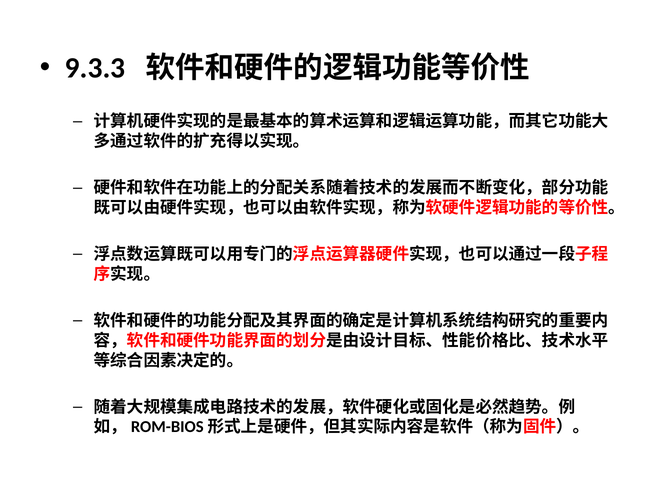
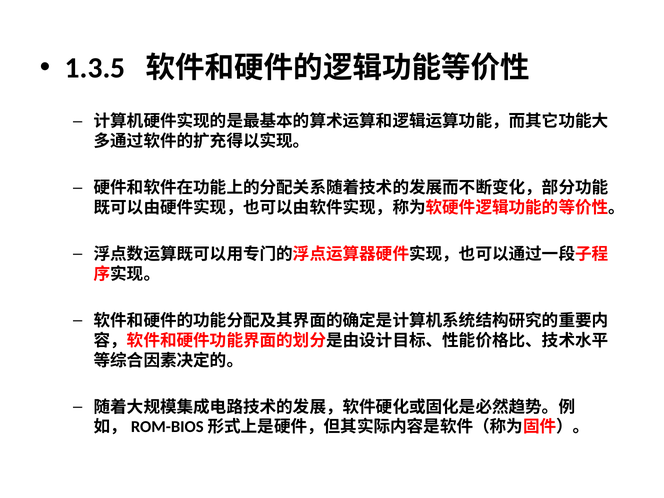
9.3.3: 9.3.3 -> 1.3.5 (95, 68)
